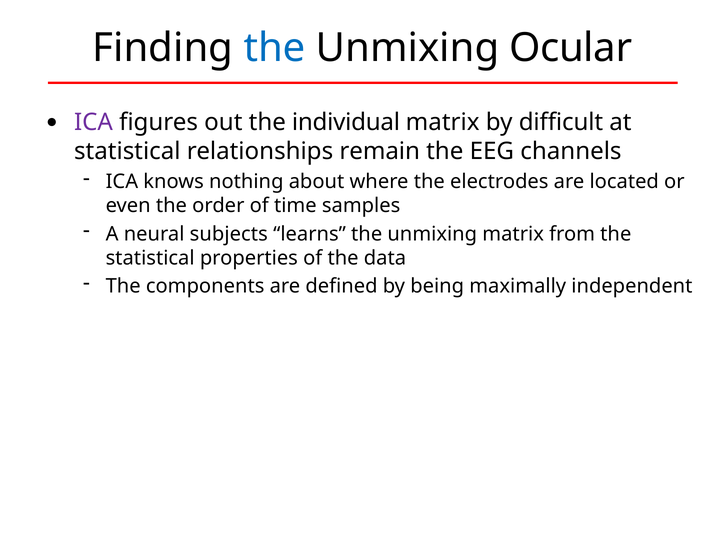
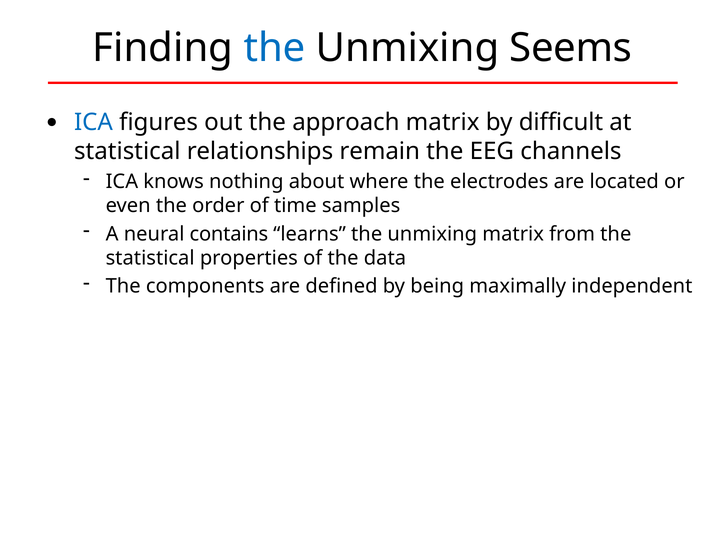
Ocular: Ocular -> Seems (571, 48)
ICA colour: purple -> blue (93, 122)
individual: individual -> approach (346, 122)
subjects: subjects -> contains (229, 234)
